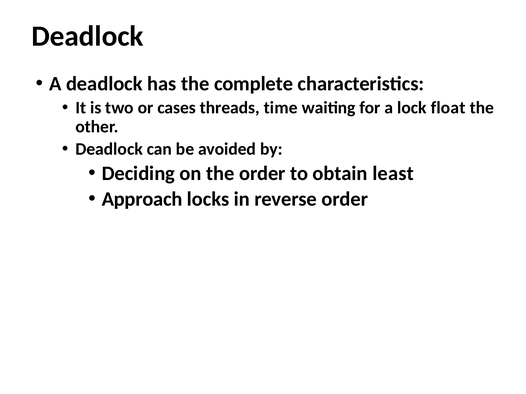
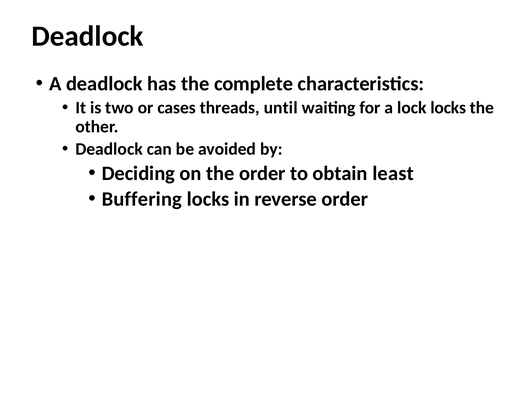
time: time -> until (281, 108)
lock float: float -> locks (448, 108)
Approach: Approach -> Buffering (142, 199)
